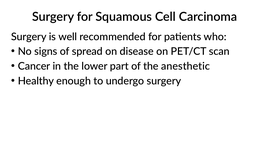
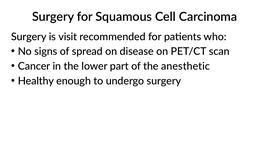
well: well -> visit (68, 37)
